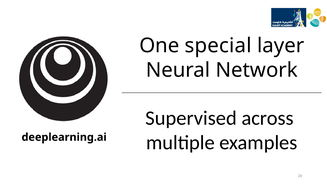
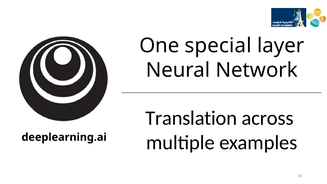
Supervised: Supervised -> Translation (191, 118)
